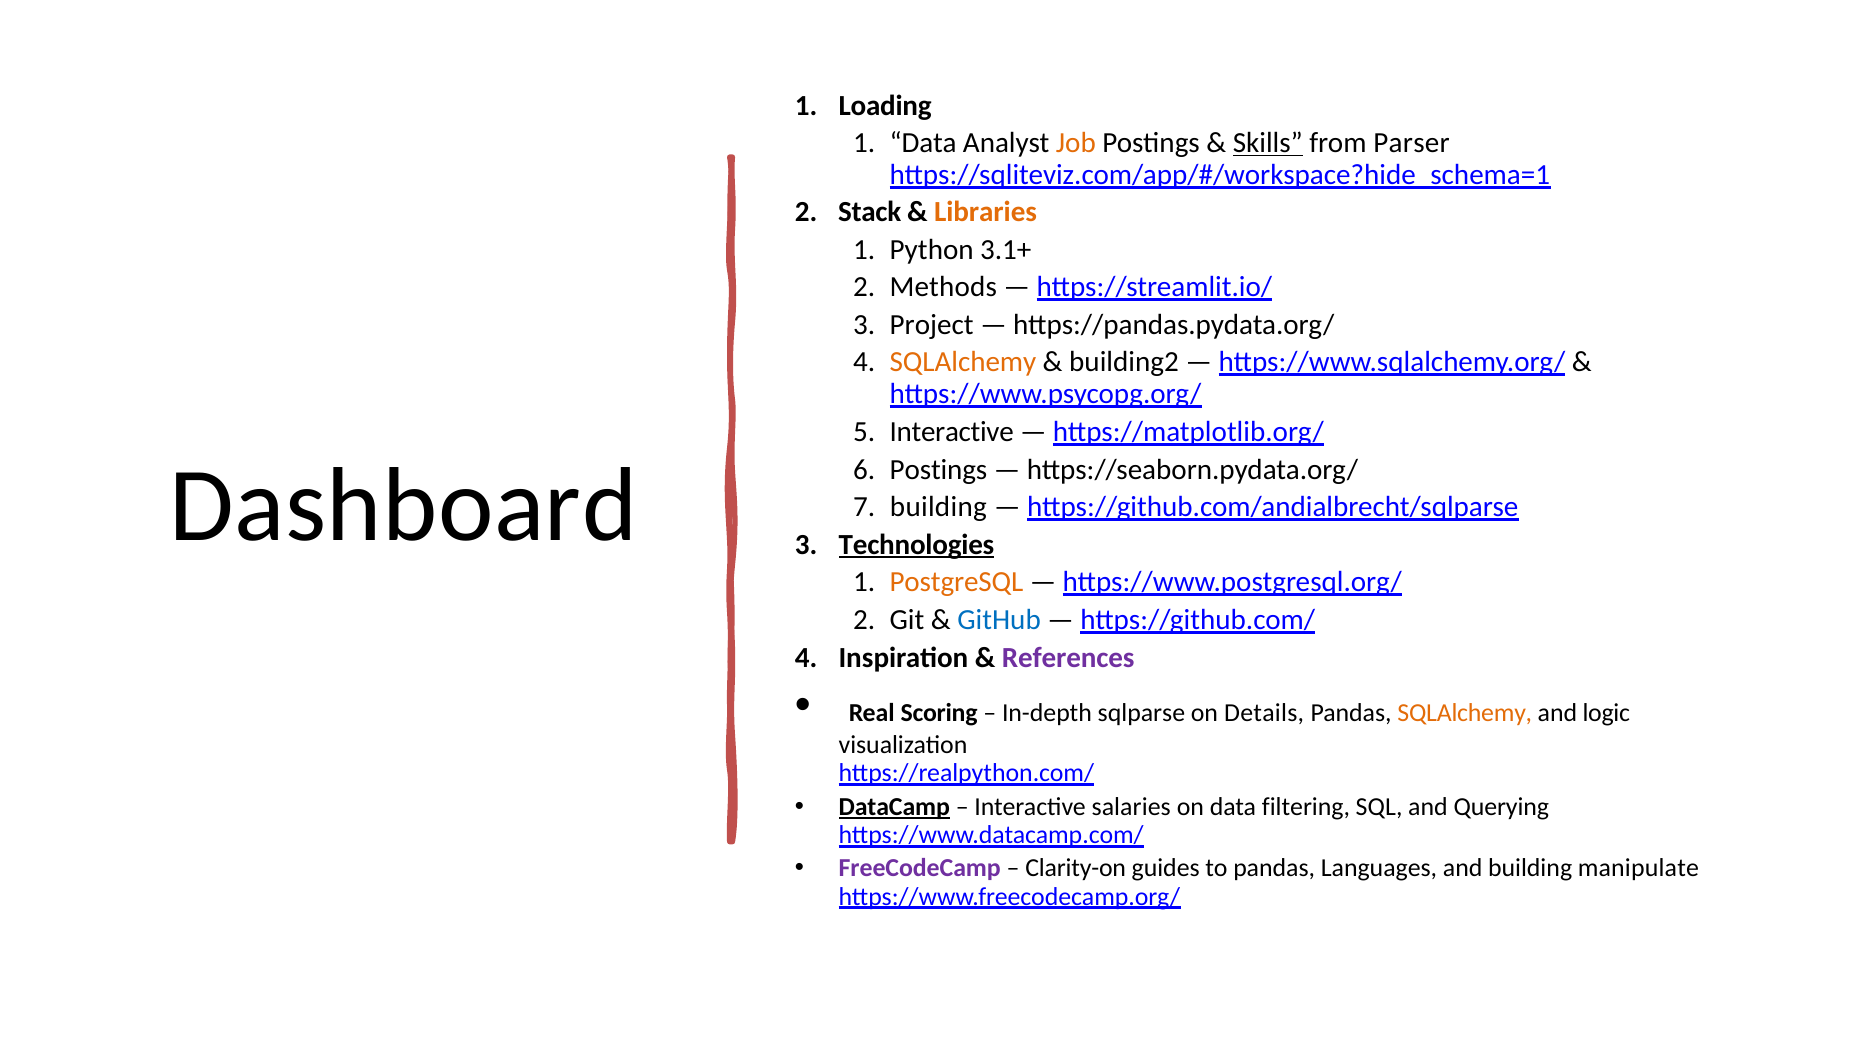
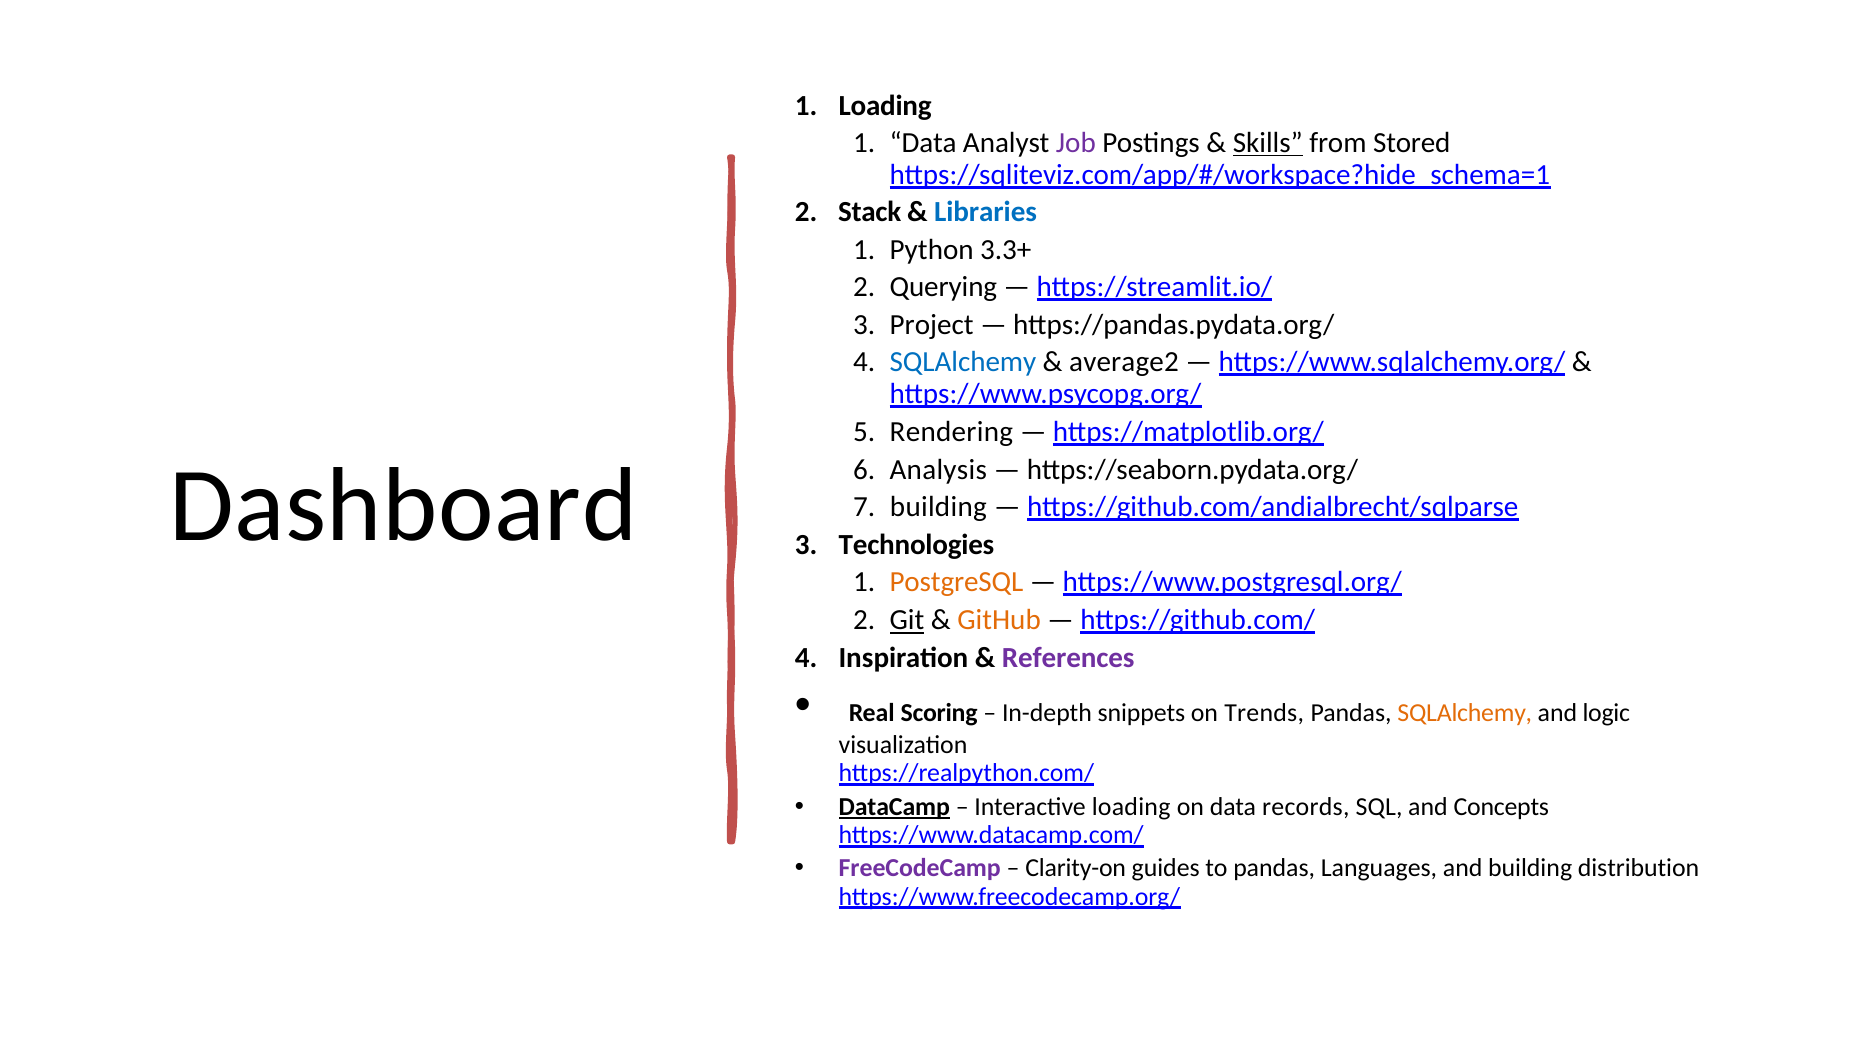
Job colour: orange -> purple (1076, 143)
Parser: Parser -> Stored (1412, 143)
Libraries colour: orange -> blue (986, 212)
3.1+: 3.1+ -> 3.3+ (1006, 249)
Methods: Methods -> Querying (943, 287)
SQLAlchemy colour: orange -> blue (963, 362)
building2: building2 -> average2 (1124, 362)
Interactive: Interactive -> Rendering (951, 432)
Postings: Postings -> Analysis (938, 469)
Technologies underline: present -> none (916, 545)
Git underline: none -> present (907, 620)
GitHub colour: blue -> orange (999, 620)
sqlparse: sqlparse -> snippets (1141, 713)
Details: Details -> Trends (1264, 713)
Interactive salaries: salaries -> loading (1131, 807)
filtering: filtering -> records (1306, 807)
Querying: Querying -> Concepts (1501, 807)
manipulate: manipulate -> distribution (1639, 868)
